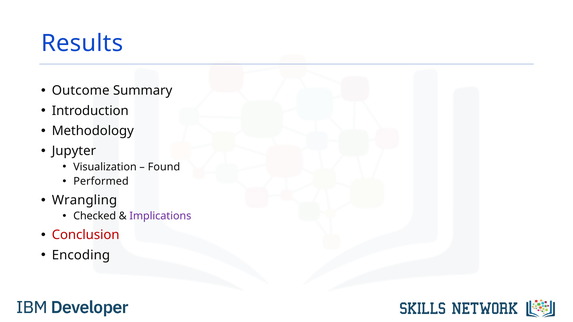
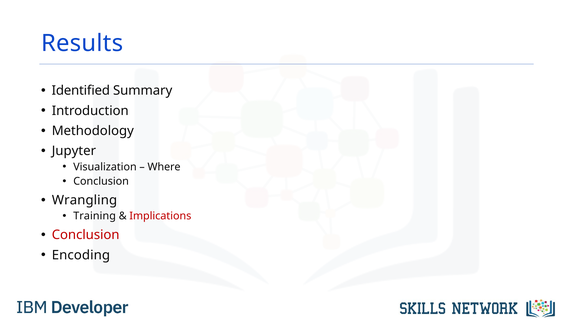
Outcome: Outcome -> Identified (81, 91)
Found: Found -> Where (164, 167)
Performed: Performed -> Conclusion (101, 182)
Checked: Checked -> Training (95, 216)
Implications colour: purple -> red (160, 216)
